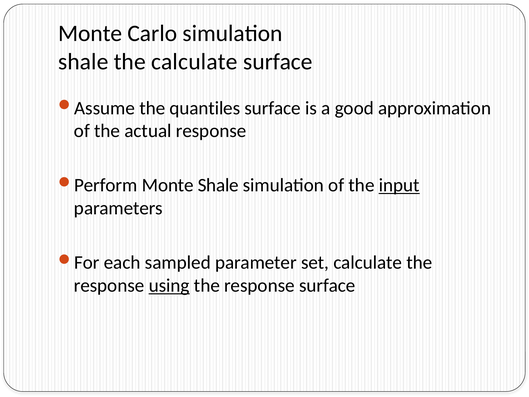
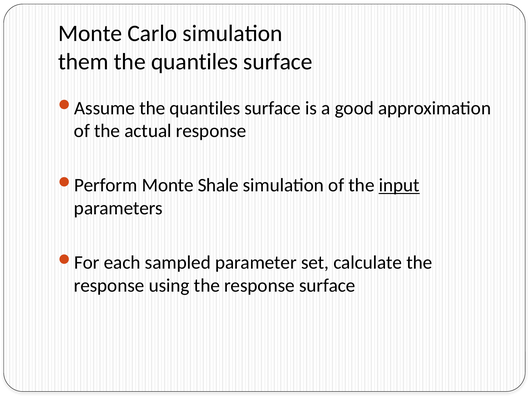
shale: shale -> them (83, 62)
calculate: calculate -> quantiles (195, 62)
using underline: present -> none (169, 285)
